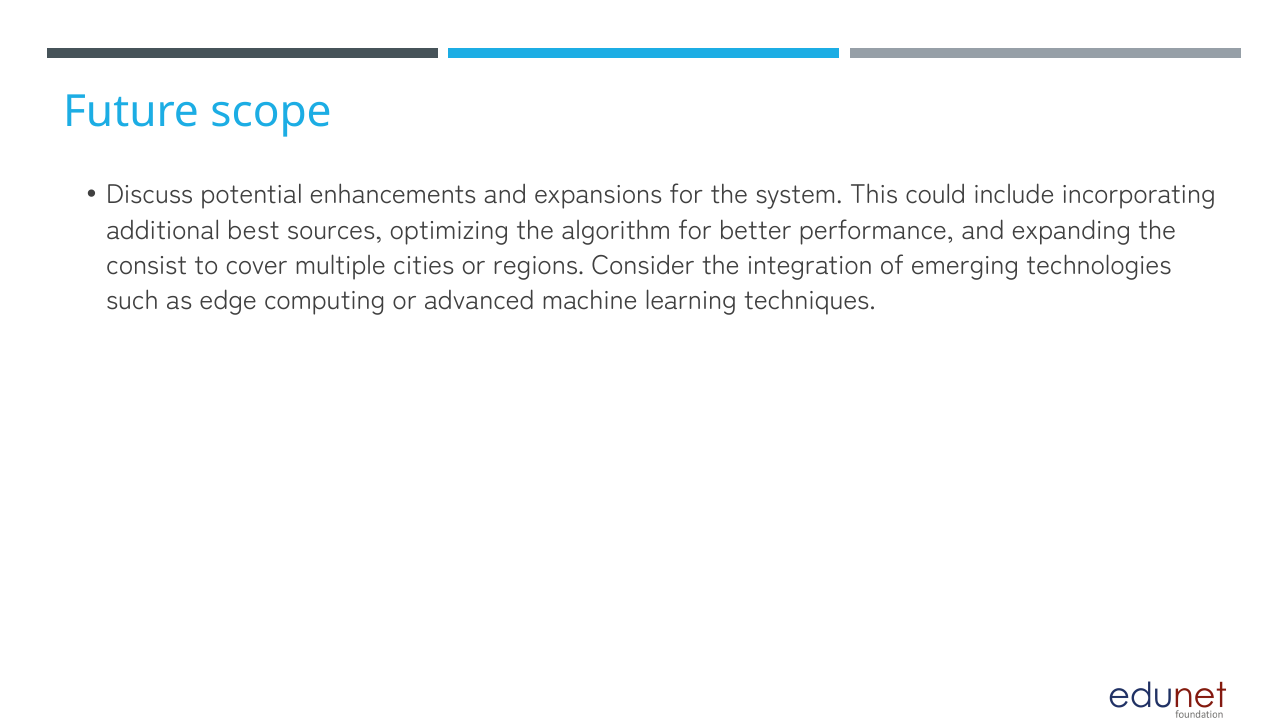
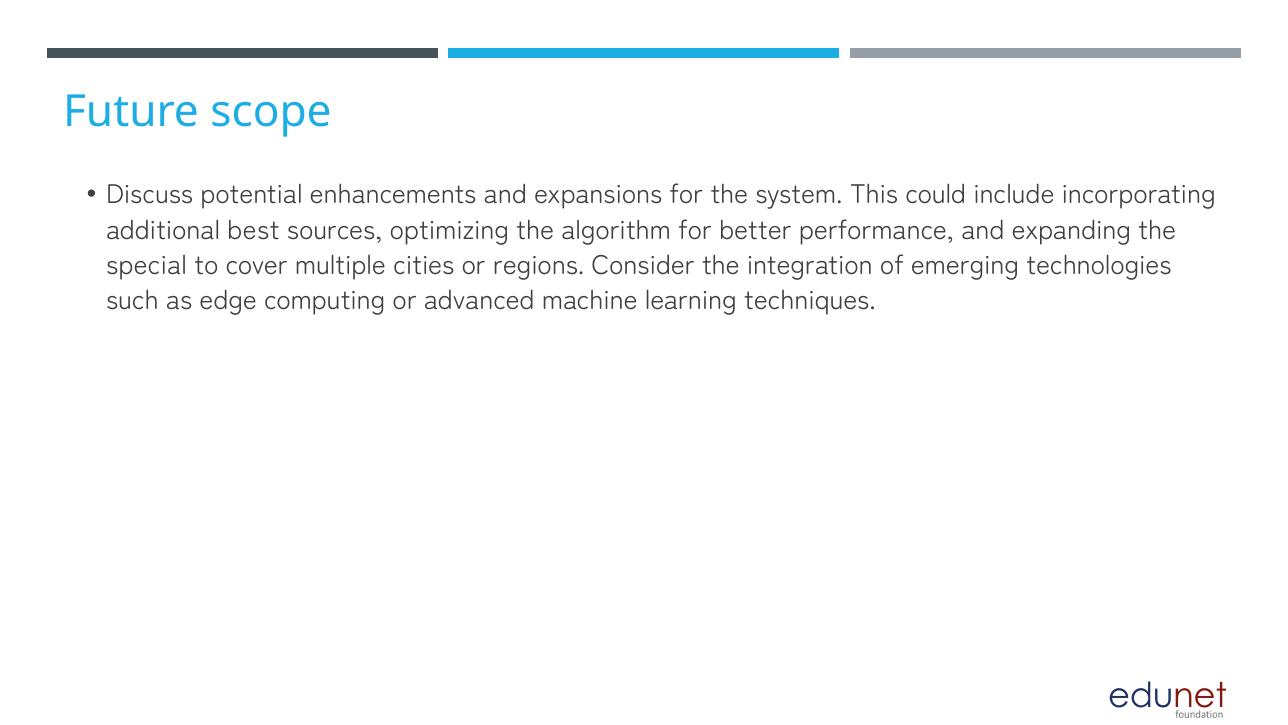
consist: consist -> special (147, 266)
